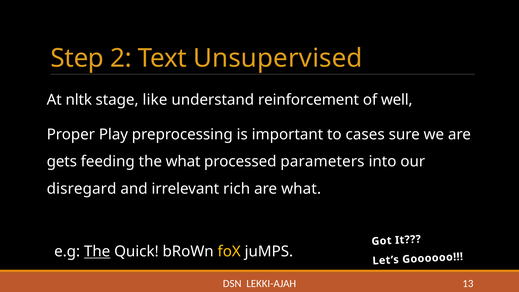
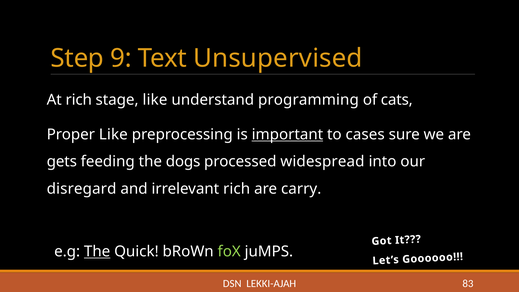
2: 2 -> 9 (121, 58)
At nltk: nltk -> rich (79, 100)
reinforcement: reinforcement -> programming (308, 100)
well: well -> cats (397, 100)
Proper Play: Play -> Like (113, 134)
important underline: none -> present (287, 134)
the what: what -> dogs (183, 162)
parameters: parameters -> widespread (322, 162)
are what: what -> carry (301, 189)
foX colour: yellow -> light green (229, 251)
13: 13 -> 83 (468, 283)
